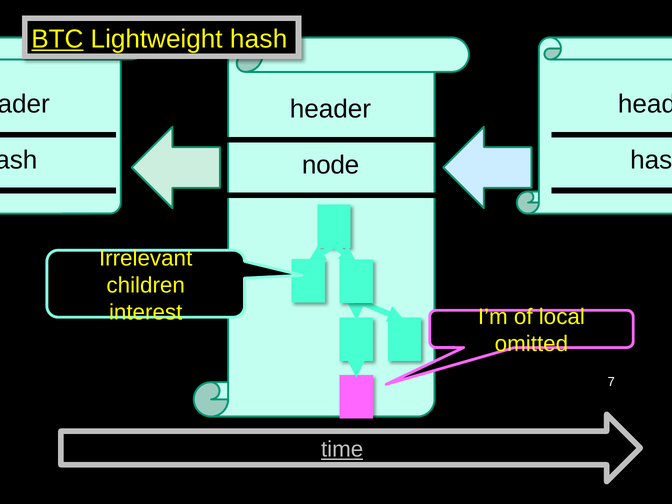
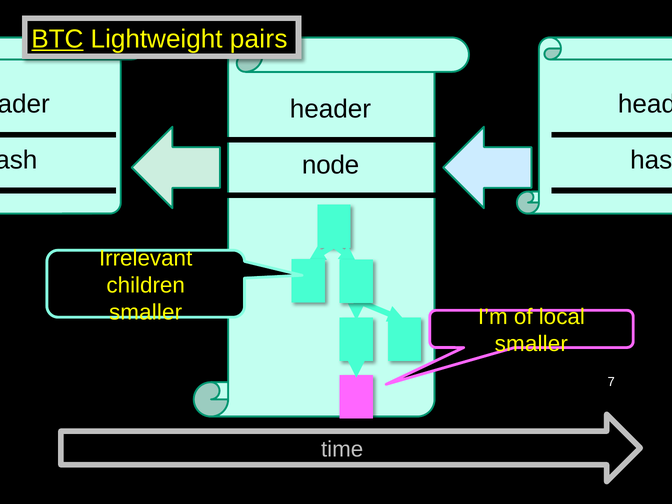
Lightweight hash: hash -> pairs (259, 39)
interest: interest -> smaller (146, 312)
omitted: omitted -> smaller (531, 344)
time underline: present -> none (342, 450)
